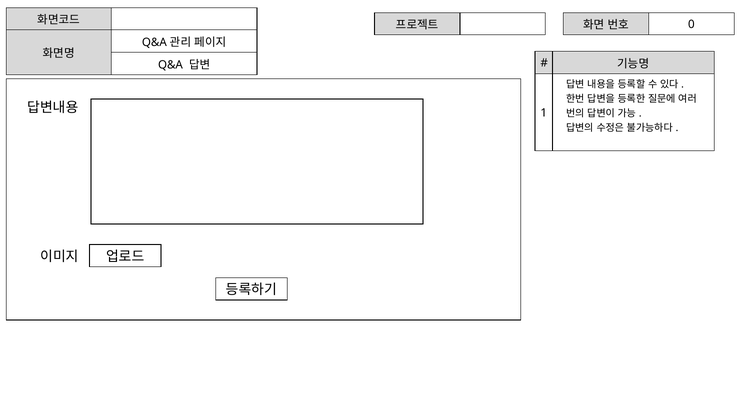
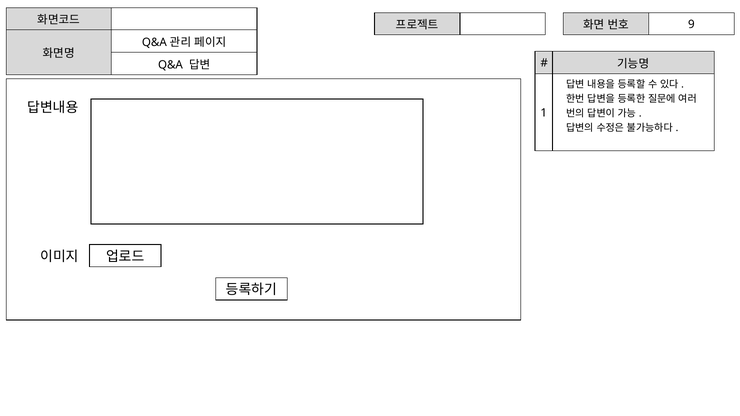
0: 0 -> 9 (691, 24)
